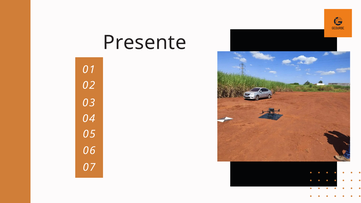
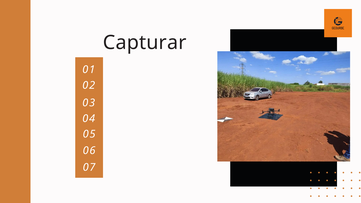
Presente: Presente -> Capturar (145, 43)
